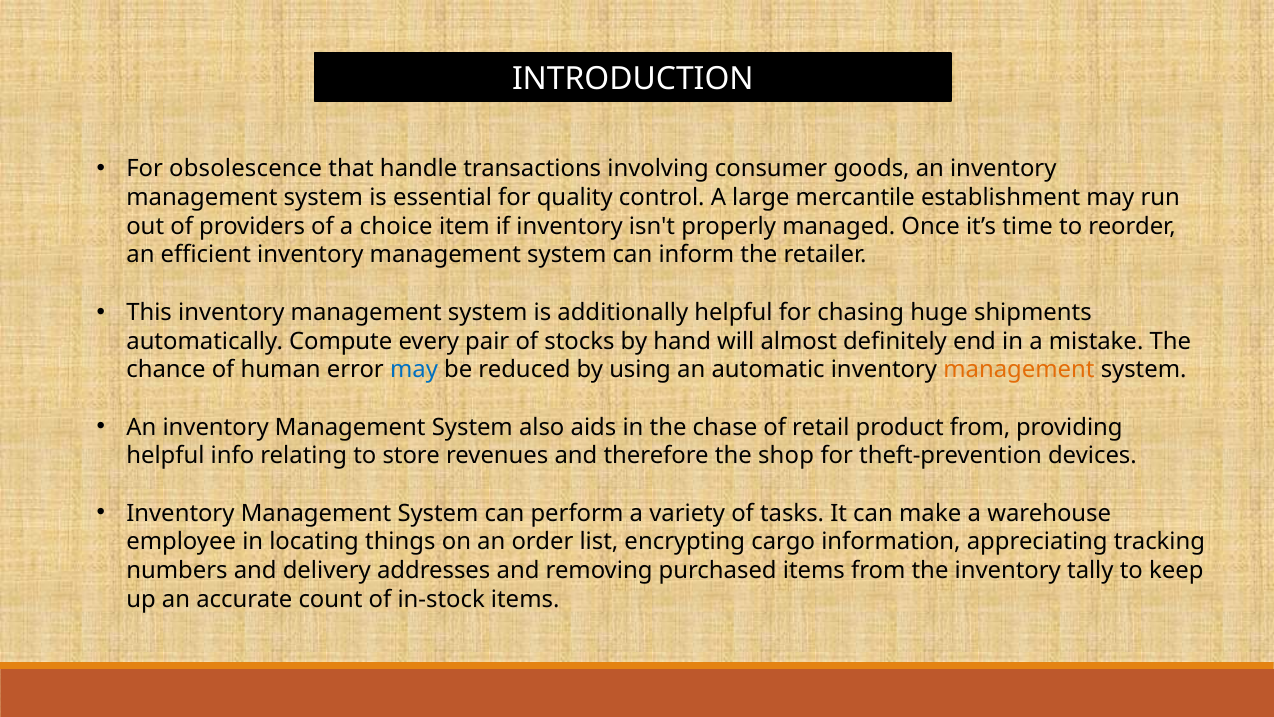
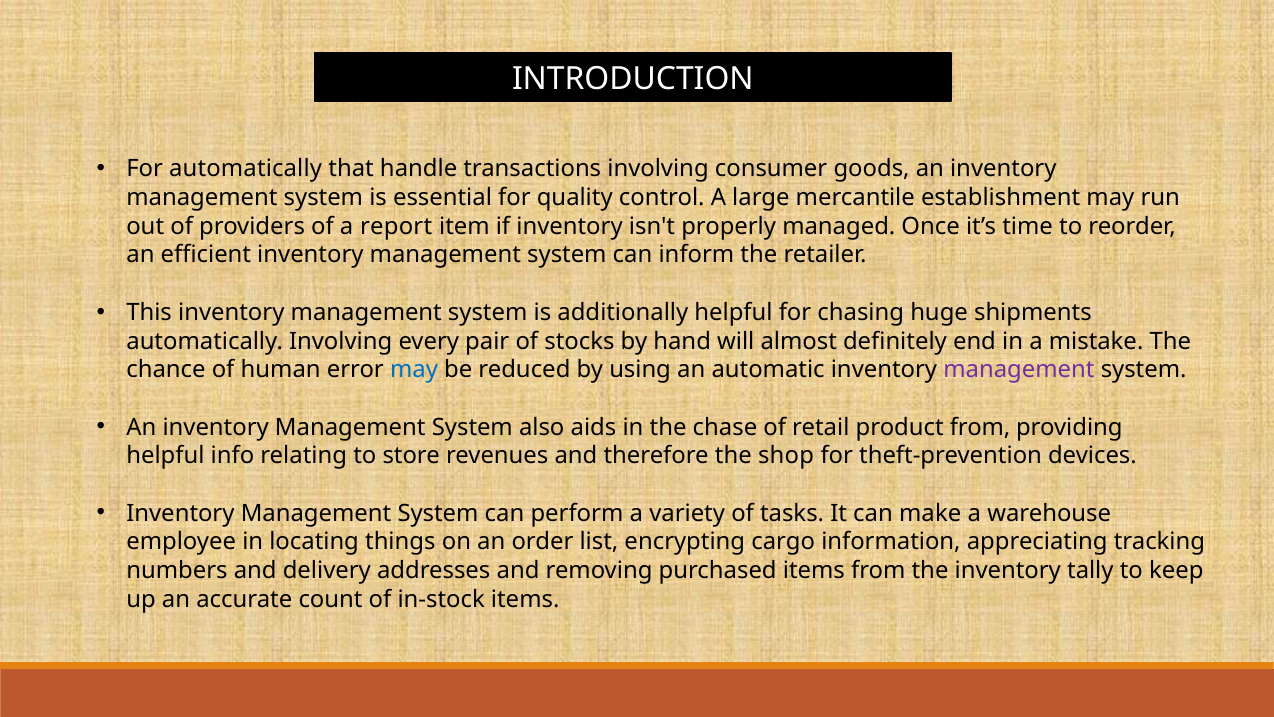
For obsolescence: obsolescence -> automatically (246, 169)
choice: choice -> report (396, 226)
automatically Compute: Compute -> Involving (341, 341)
management colour: orange -> purple (1019, 370)
